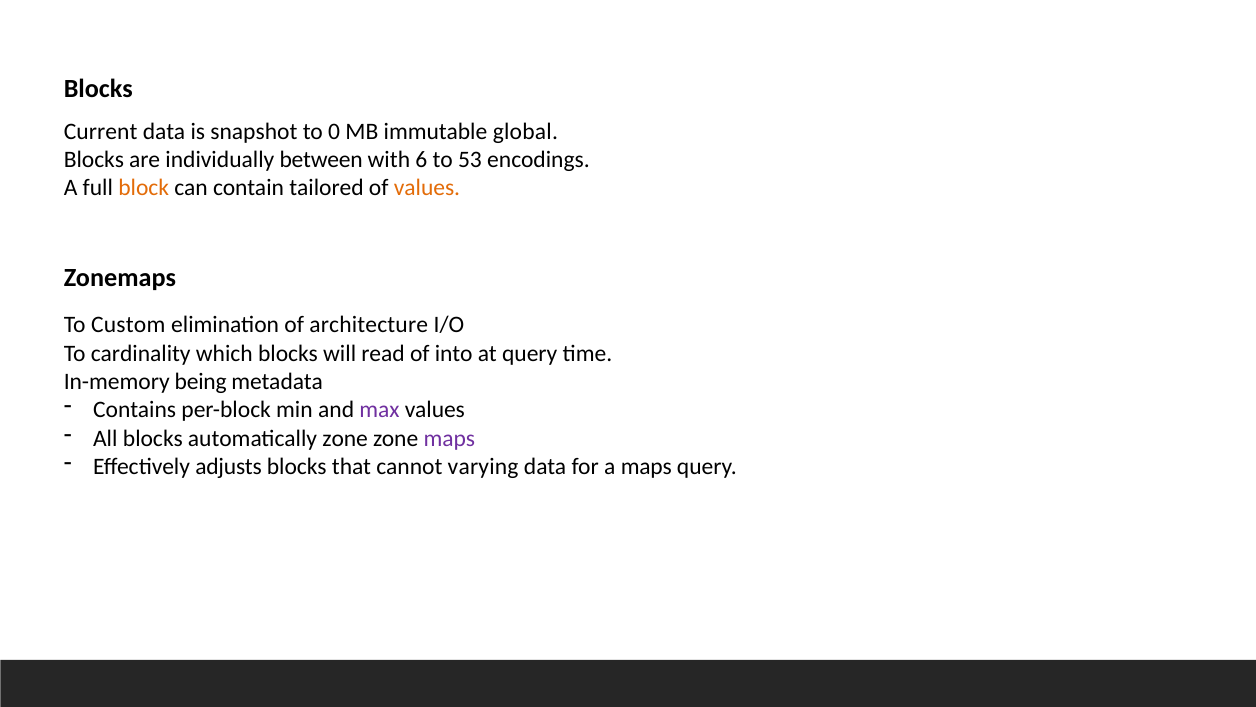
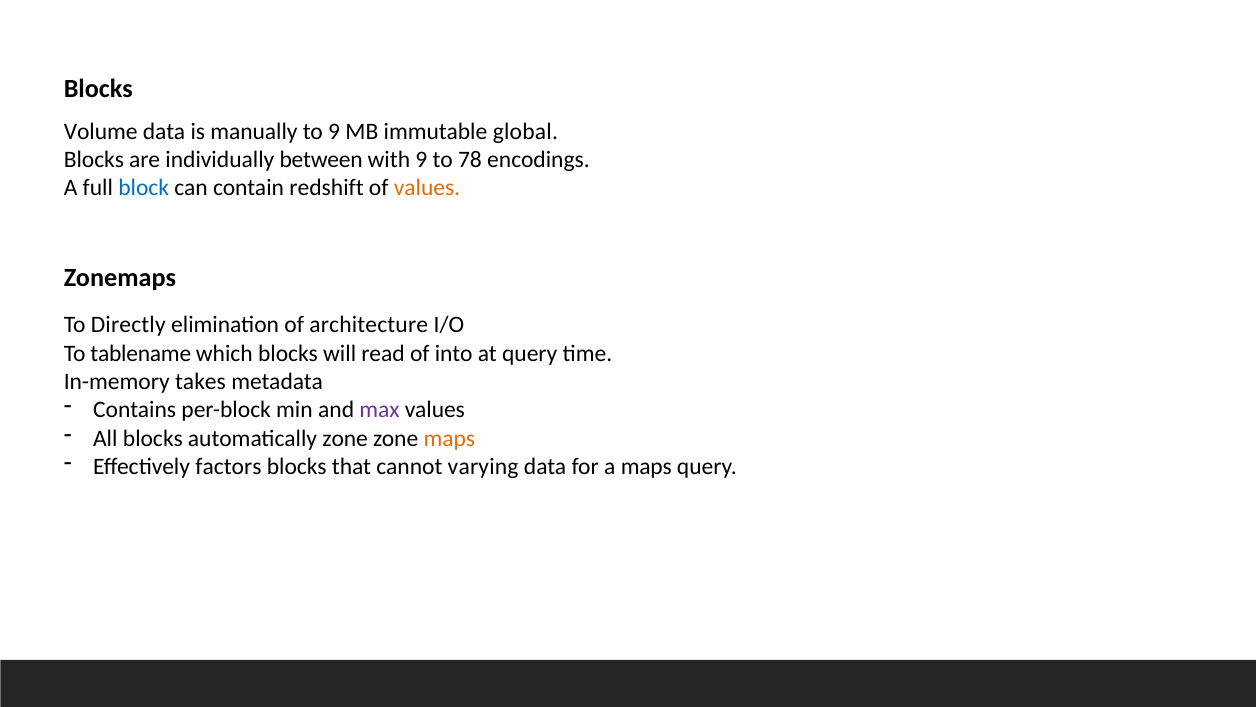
Current: Current -> Volume (101, 131)
snapshot: snapshot -> manually (254, 131)
to 0: 0 -> 9 (334, 131)
with 6: 6 -> 9 (421, 160)
53: 53 -> 78 (470, 160)
block colour: orange -> blue (144, 188)
tailored: tailored -> redshift (327, 188)
Custom: Custom -> Directly (128, 325)
cardinality: cardinality -> tablename (141, 353)
being: being -> takes (201, 381)
maps colour: purple -> orange (449, 438)
adjusts: adjusts -> factors (228, 466)
